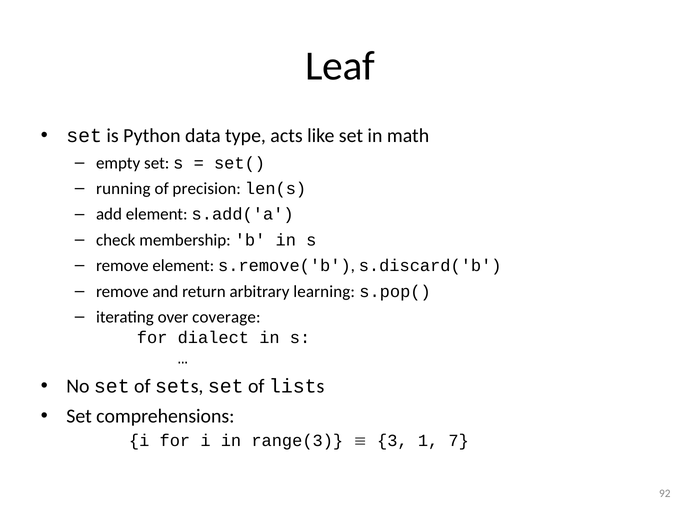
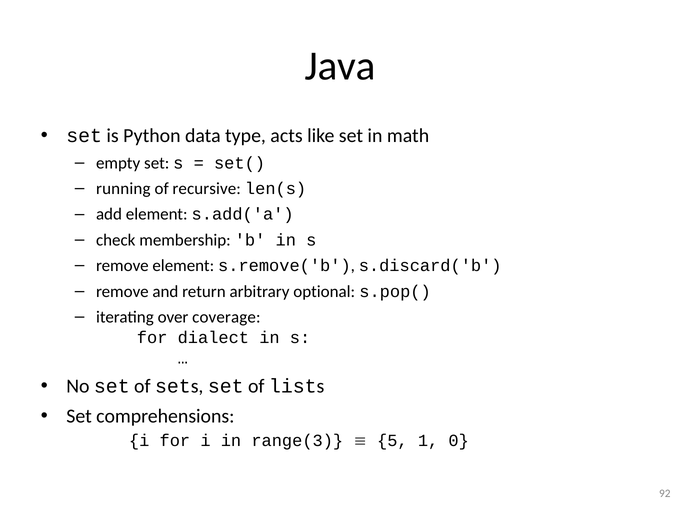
Leaf: Leaf -> Java (340, 66)
precision: precision -> recursive (207, 189)
learning: learning -> optional (324, 291)
3: 3 -> 5 (392, 441)
7: 7 -> 0 (459, 441)
